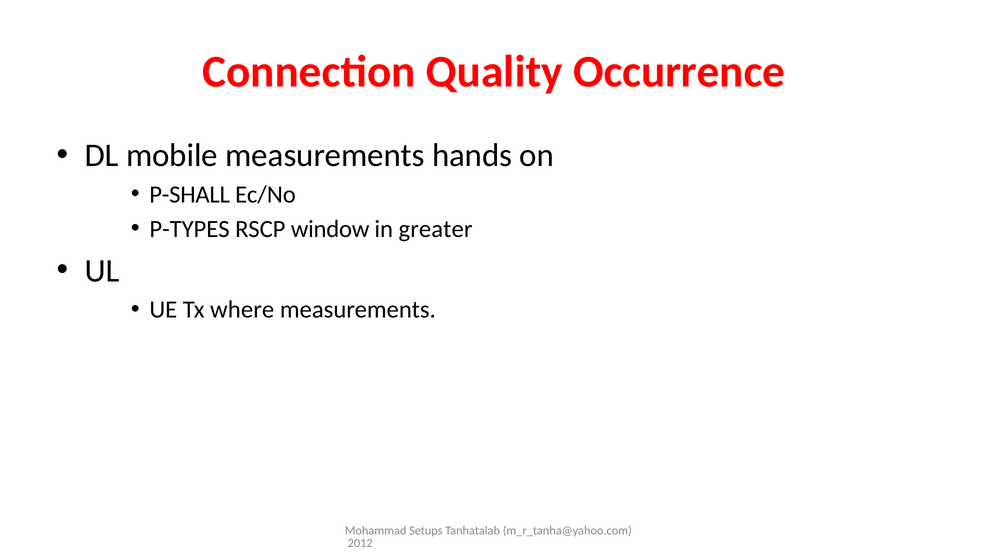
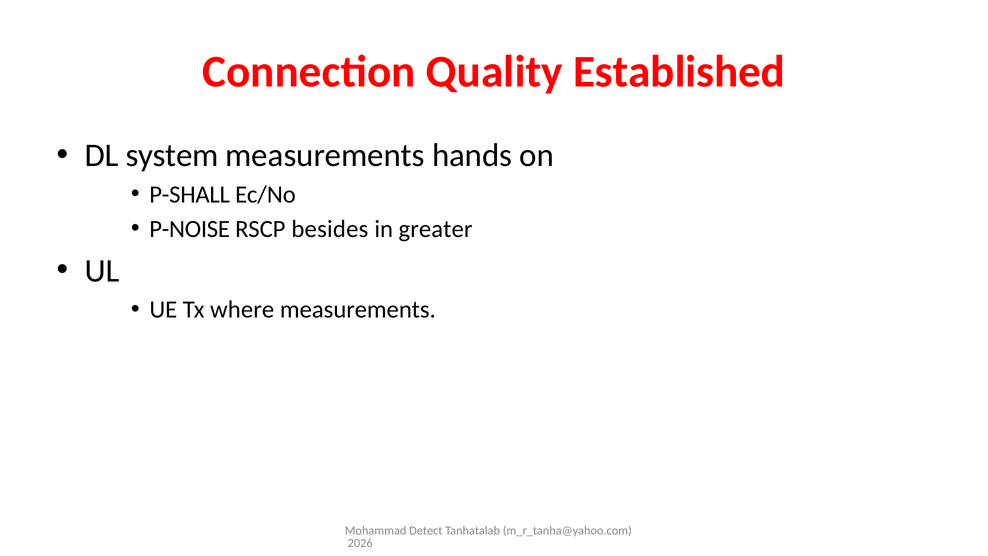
Occurrence: Occurrence -> Established (679, 72)
mobile: mobile -> system (172, 155)
P-TYPES: P-TYPES -> P-NOISE (190, 229)
window: window -> besides (330, 229)
Setups: Setups -> Detect (426, 531)
2012: 2012 -> 2026 (360, 543)
